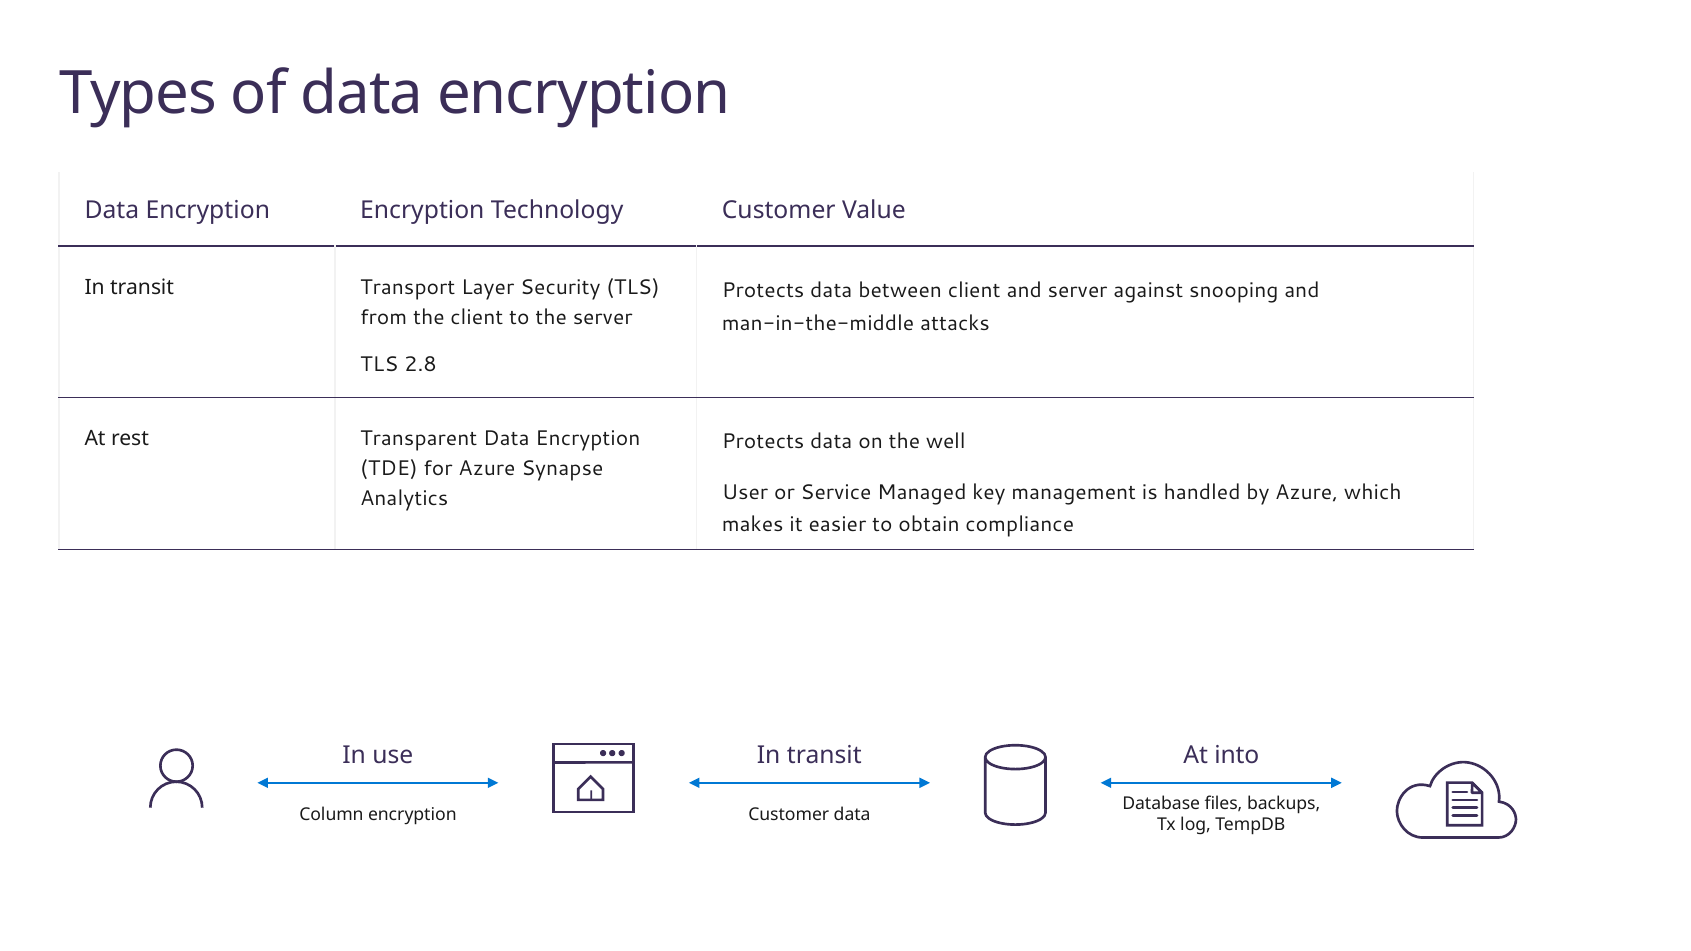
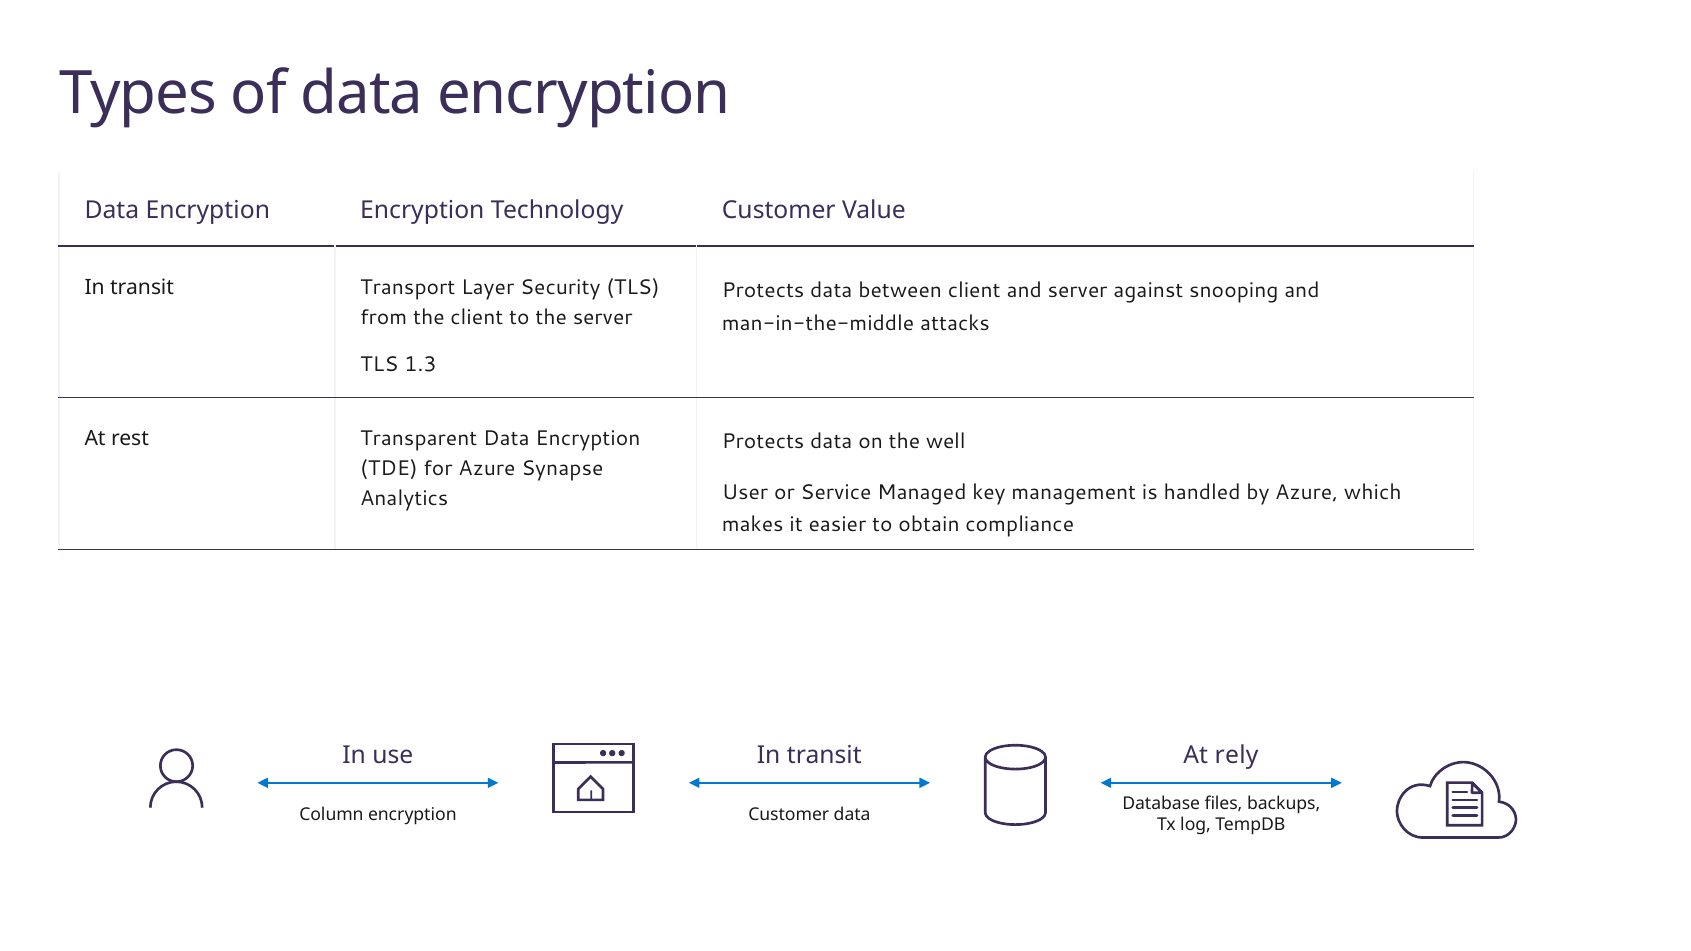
2.8: 2.8 -> 1.3 (420, 365)
into: into -> rely (1237, 756)
